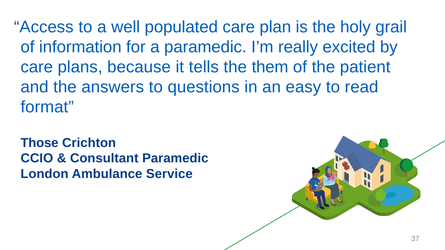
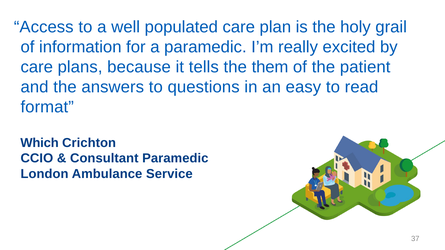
Those: Those -> Which (40, 143)
